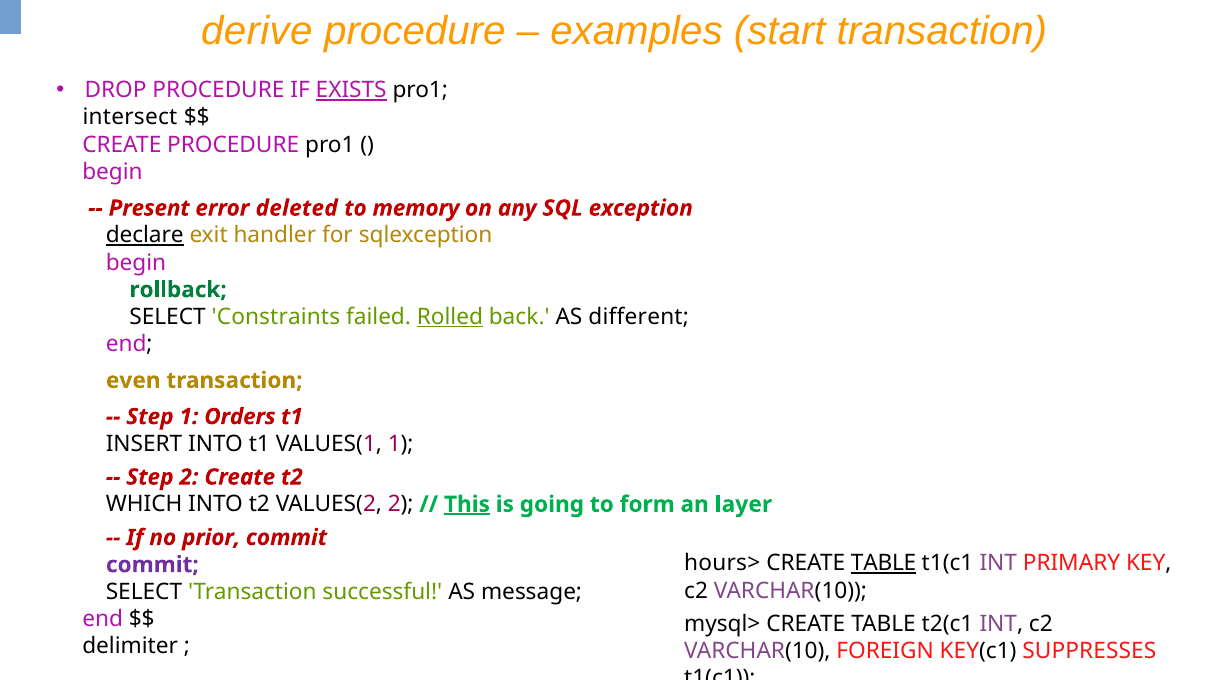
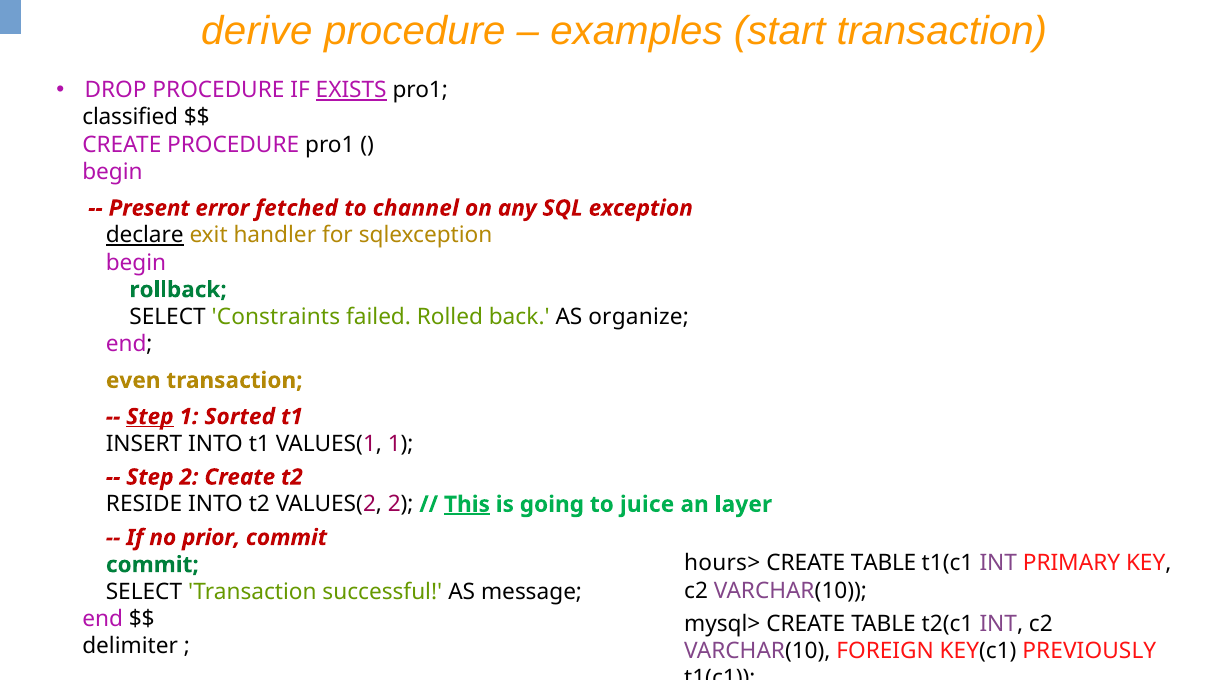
intersect: intersect -> classified (130, 117)
deleted: deleted -> fetched (297, 208)
memory: memory -> channel (416, 208)
Rolled underline: present -> none (450, 317)
different: different -> organize (639, 317)
Step underline: none -> present (150, 416)
Orders: Orders -> Sorted (240, 416)
WHICH: WHICH -> RESIDE (144, 504)
form: form -> juice (647, 504)
TABLE underline: present -> none (884, 563)
commit colour: purple -> green (152, 564)
SUPPRESSES: SUPPRESSES -> PREVIOUSLY (1089, 650)
